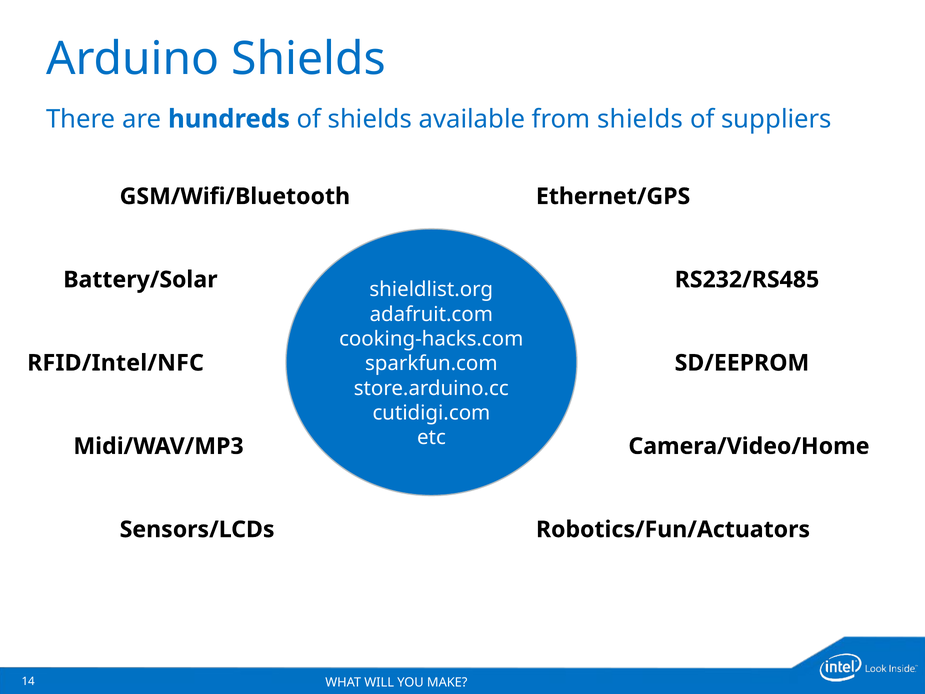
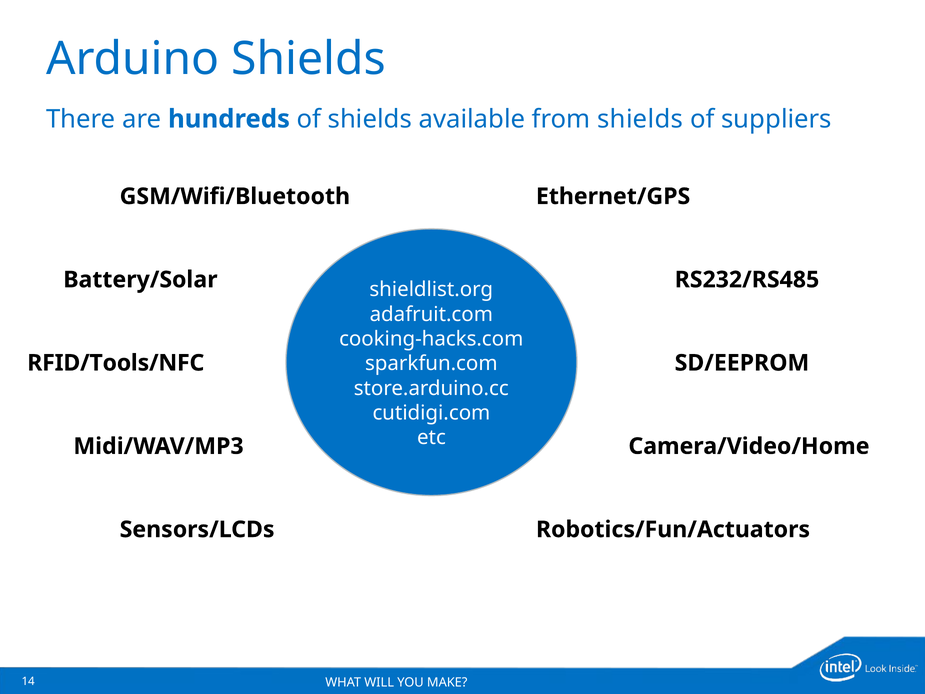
RFID/Intel/NFC: RFID/Intel/NFC -> RFID/Tools/NFC (116, 363)
